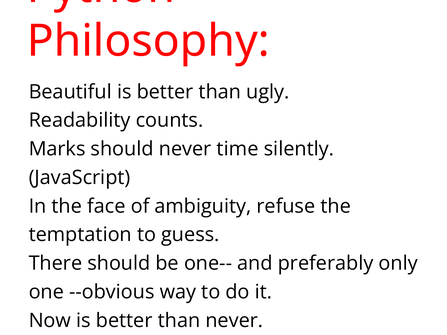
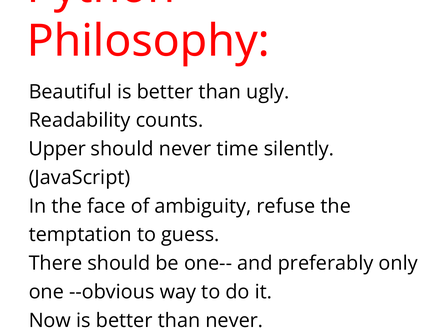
Marks: Marks -> Upper (57, 149)
